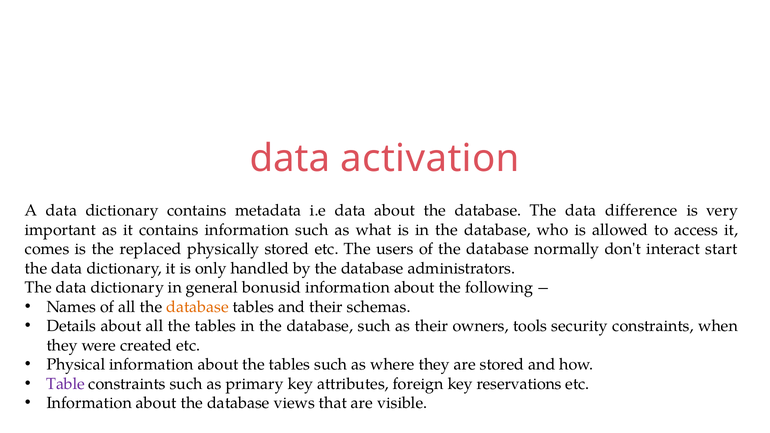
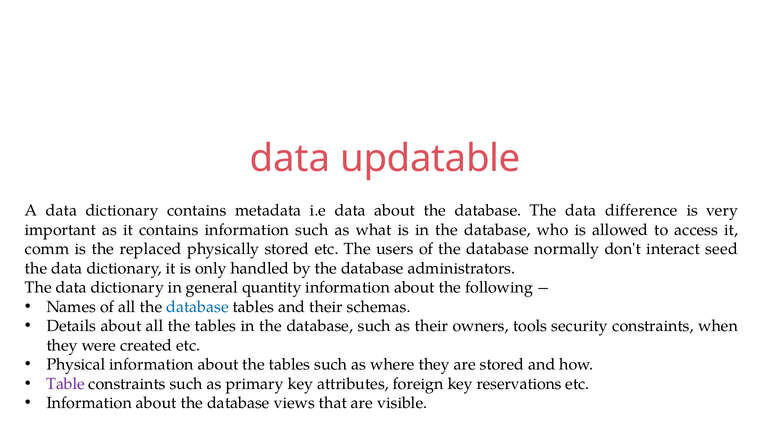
activation: activation -> updatable (430, 159)
comes: comes -> comm (47, 249)
start: start -> seed (722, 249)
bonusid: bonusid -> quantity (272, 288)
database colour: orange -> blue (197, 307)
